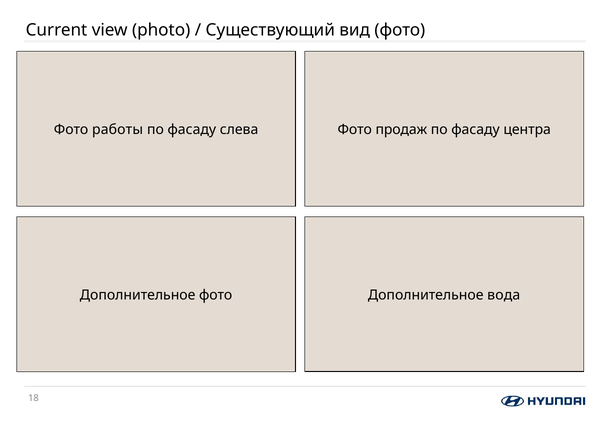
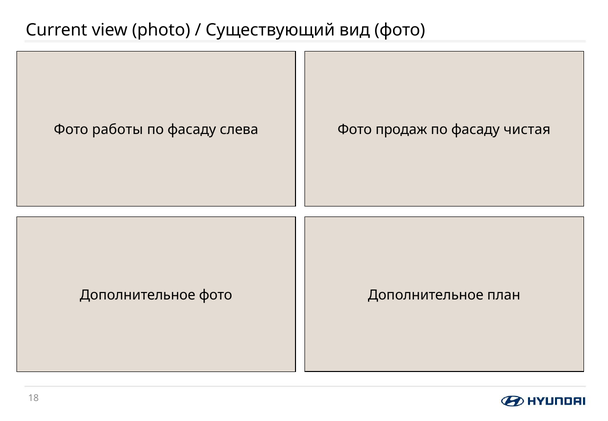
центра: центра -> чистая (527, 130)
вода: вода -> план (504, 295)
